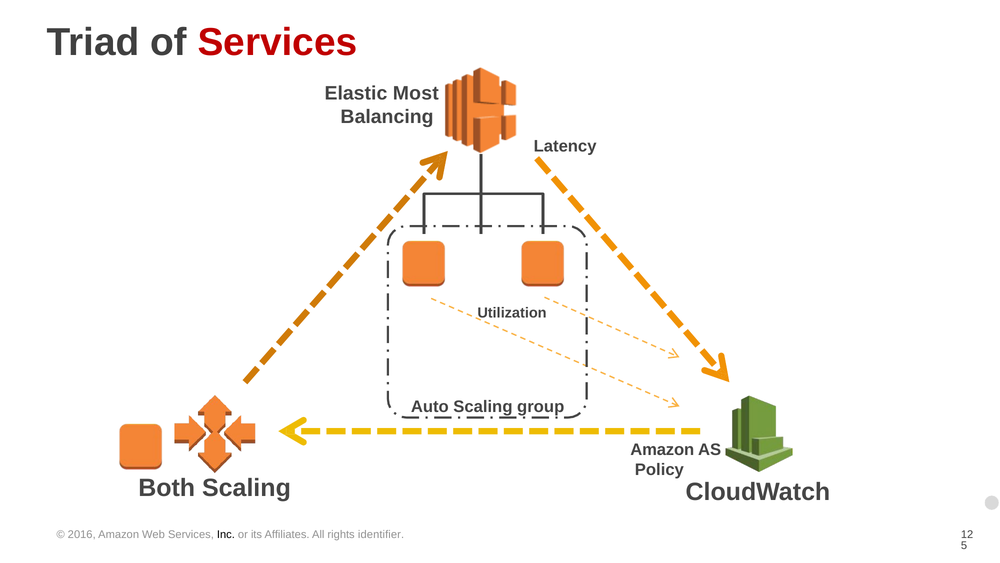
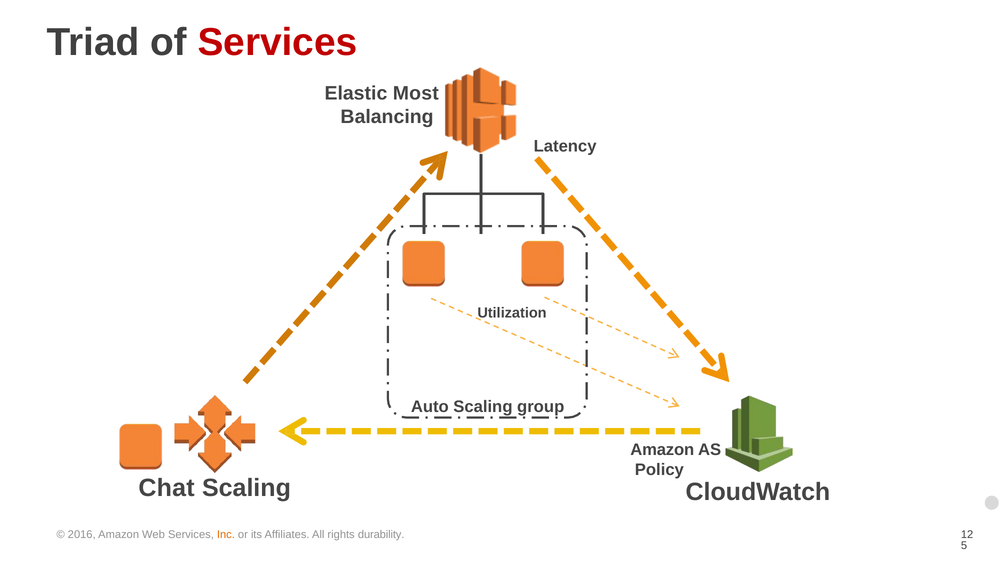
Both: Both -> Chat (167, 487)
Inc colour: black -> orange (226, 534)
identifier: identifier -> durability (381, 534)
